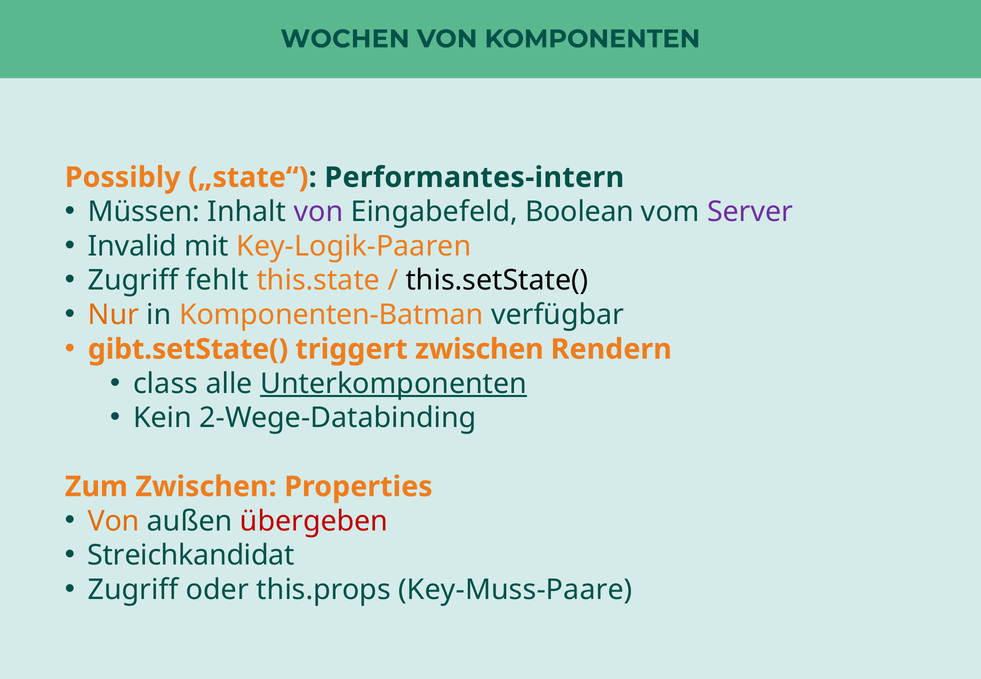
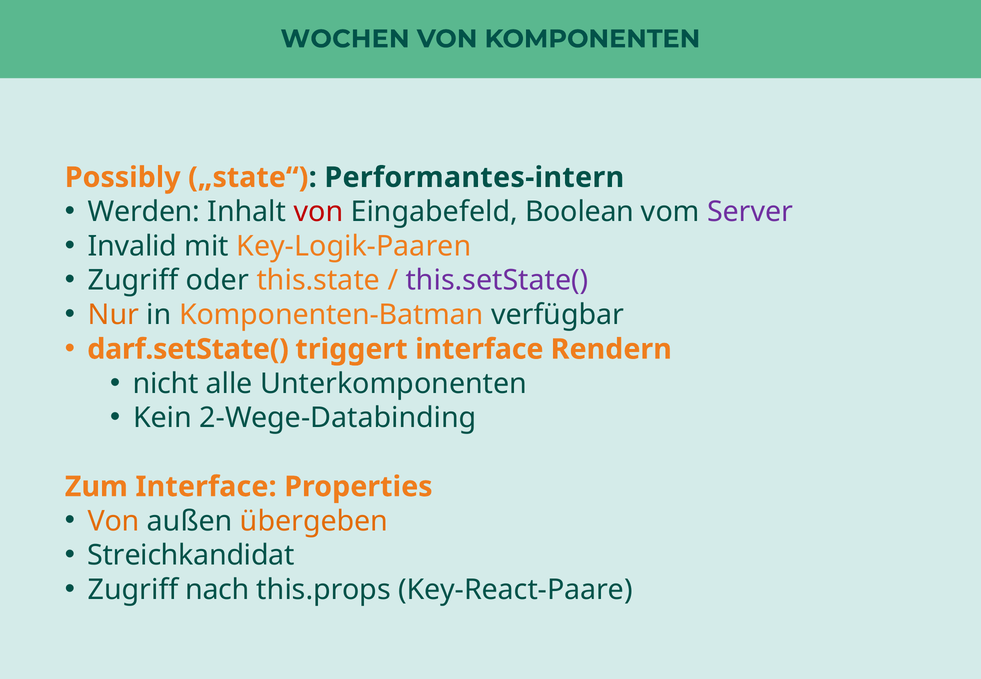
Müssen: Müssen -> Werden (144, 212)
von colour: purple -> red (318, 212)
fehlt: fehlt -> oder (217, 281)
this.setState( colour: black -> purple (497, 281)
gibt.setState(: gibt.setState( -> darf.setState( (188, 349)
triggert zwischen: zwischen -> interface (479, 349)
class: class -> nicht (166, 384)
Unterkomponenten underline: present -> none (394, 384)
Zum Zwischen: Zwischen -> Interface (206, 487)
übergeben colour: red -> orange (314, 521)
oder: oder -> nach (217, 590)
Key-Muss-Paare: Key-Muss-Paare -> Key-React-Paare (515, 590)
